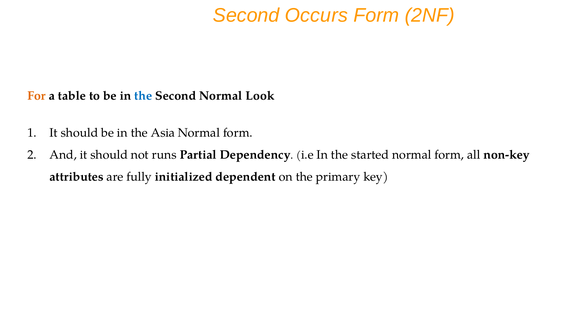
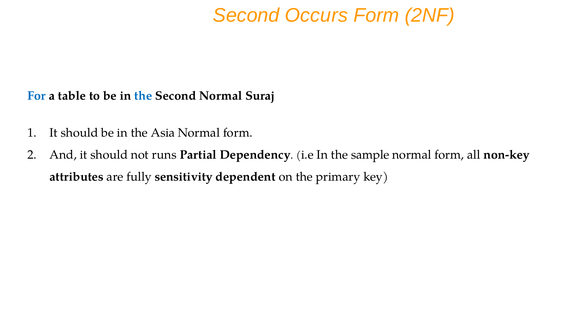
For colour: orange -> blue (37, 96)
Look: Look -> Suraj (260, 96)
started: started -> sample (370, 155)
initialized: initialized -> sensitivity (184, 177)
